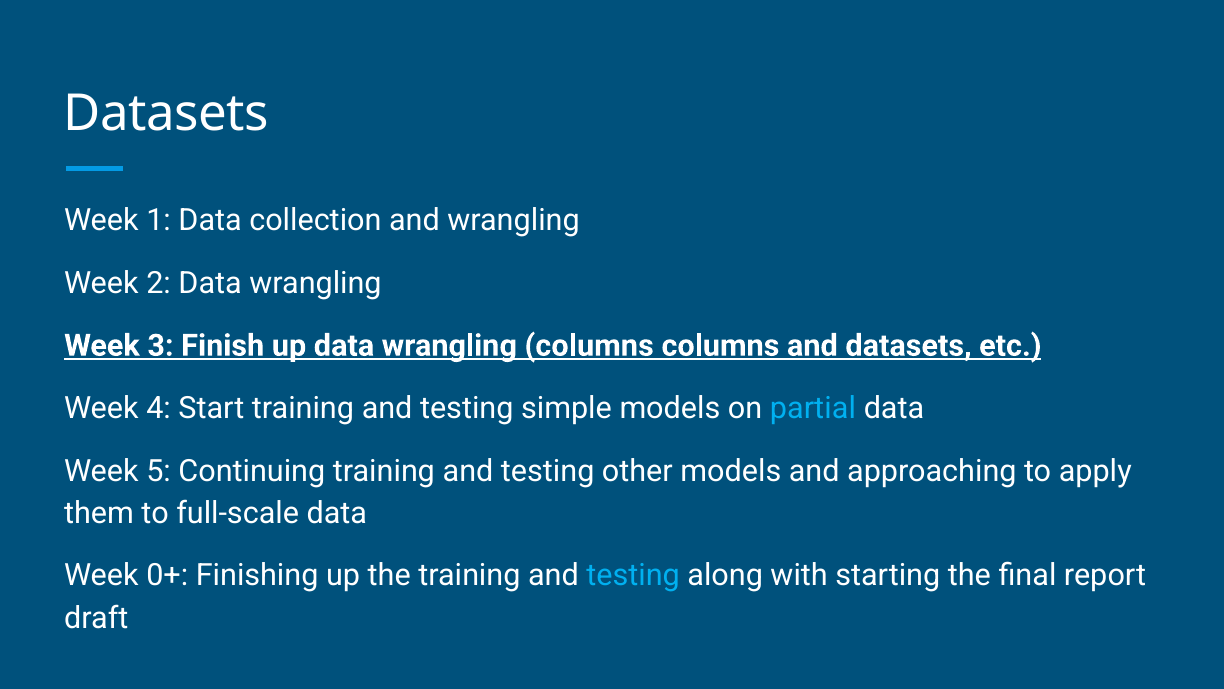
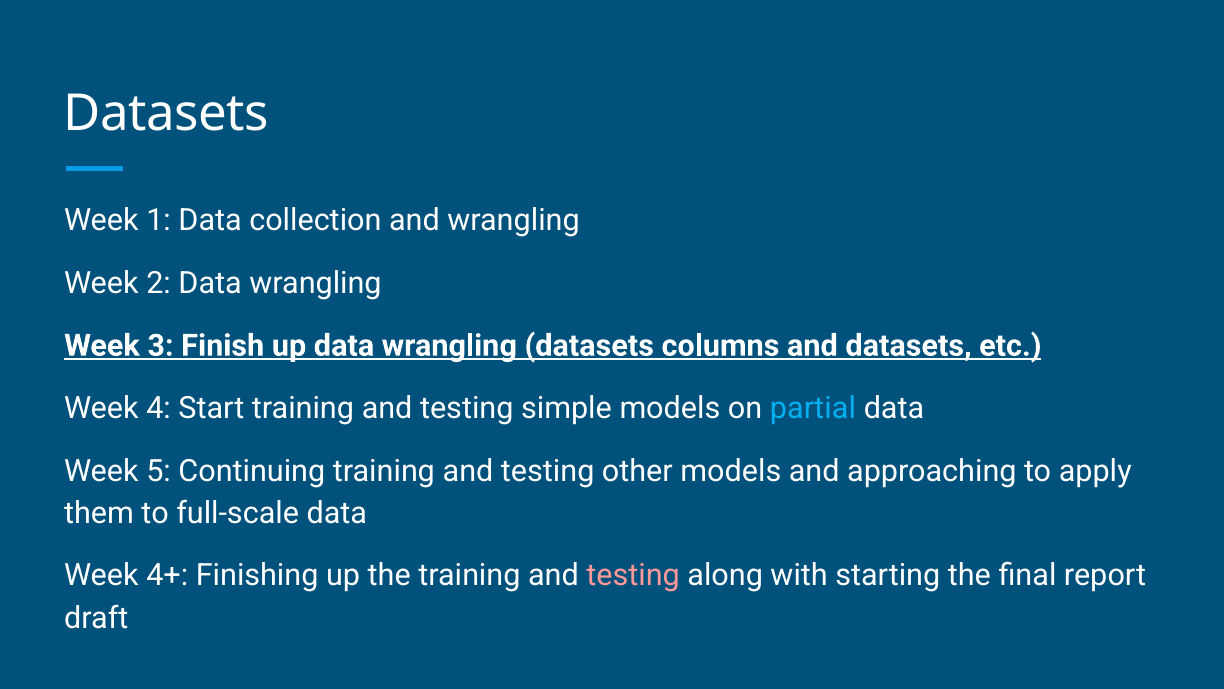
wrangling columns: columns -> datasets (589, 345)
0+: 0+ -> 4+ (167, 575)
testing colour: light blue -> pink (633, 575)
